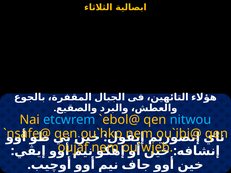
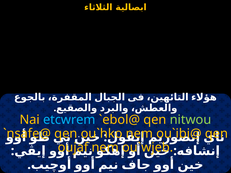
nitwou colour: light blue -> light green (191, 120)
